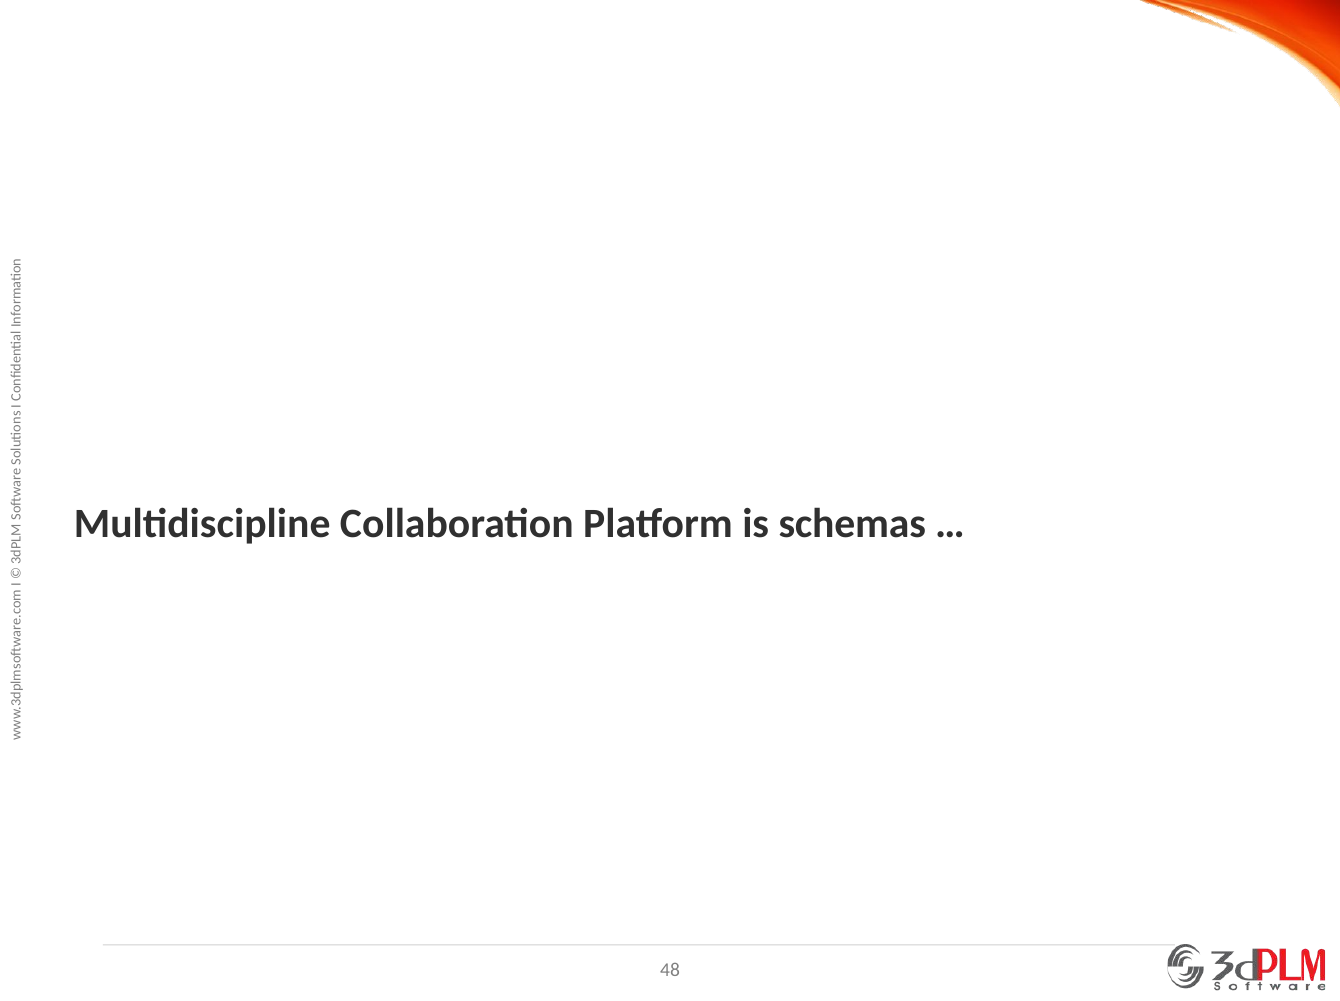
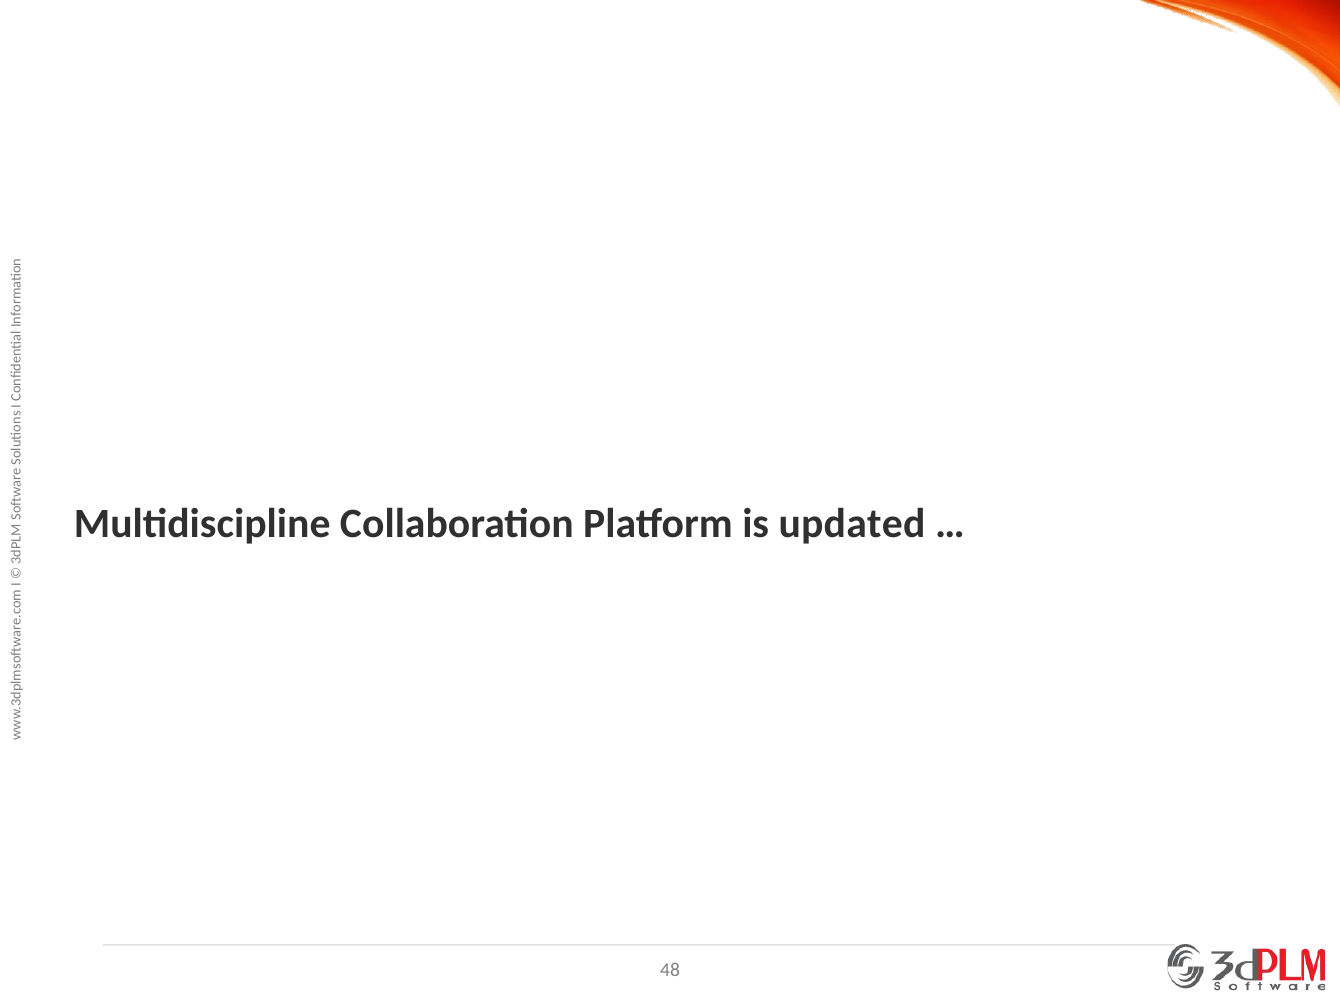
schemas: schemas -> updated (852, 524)
